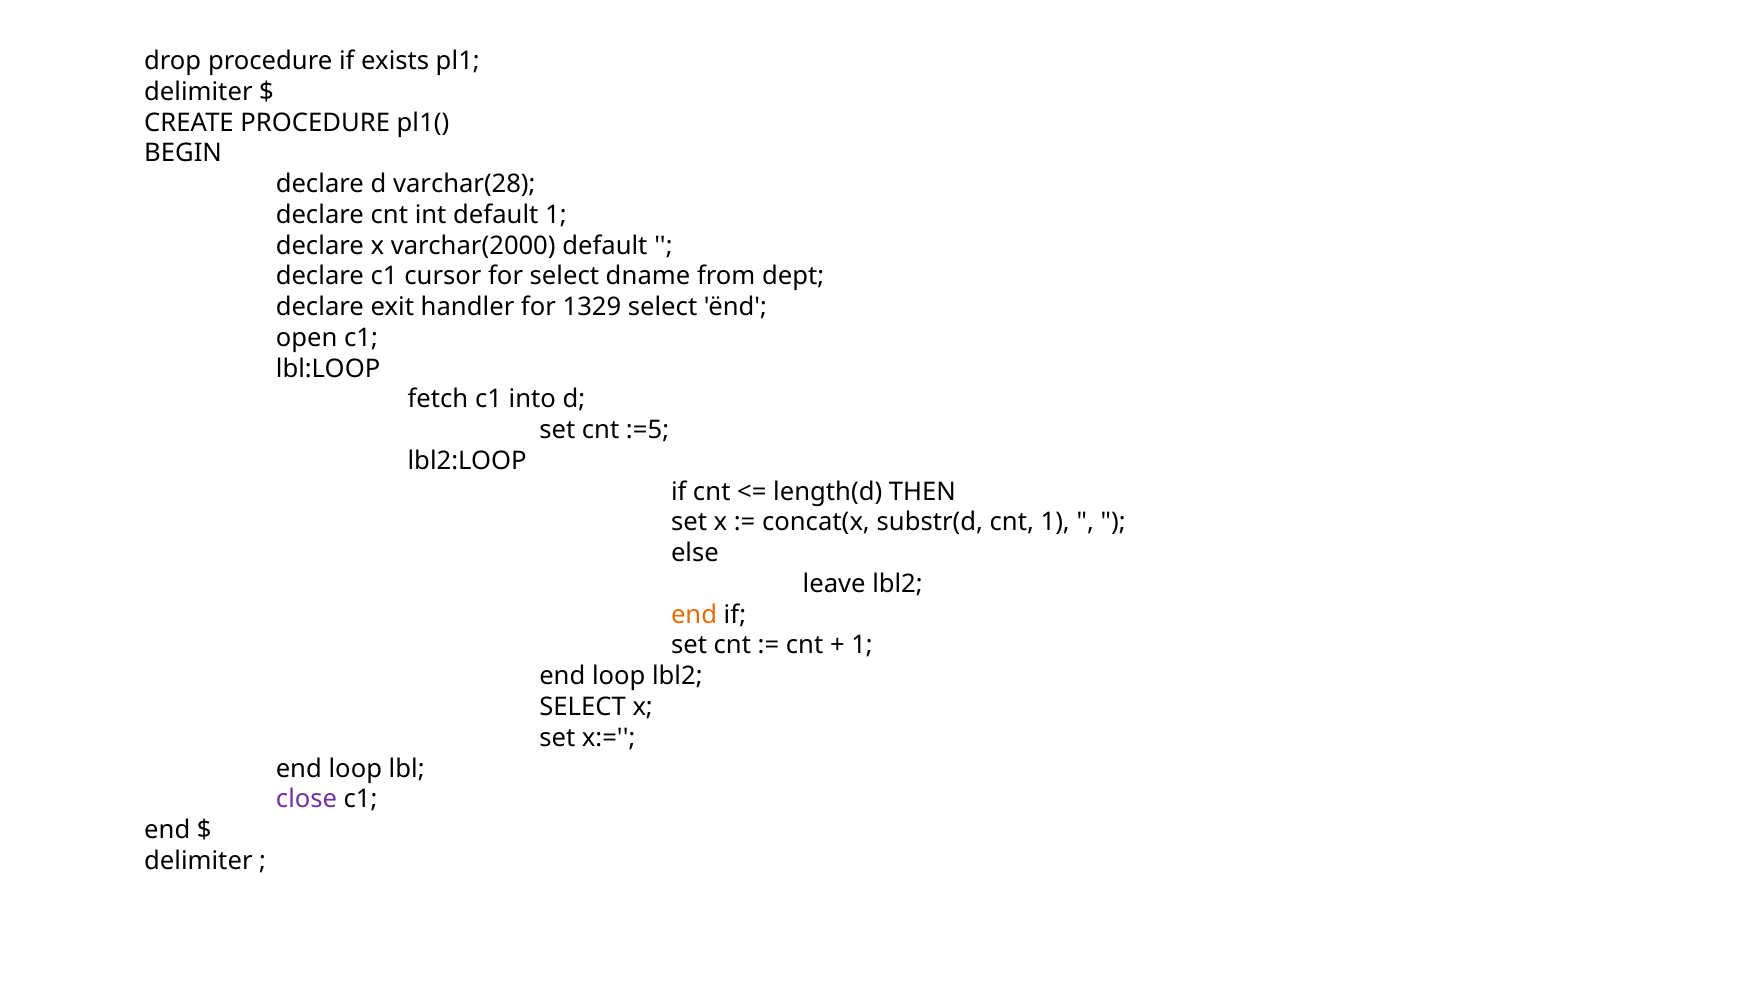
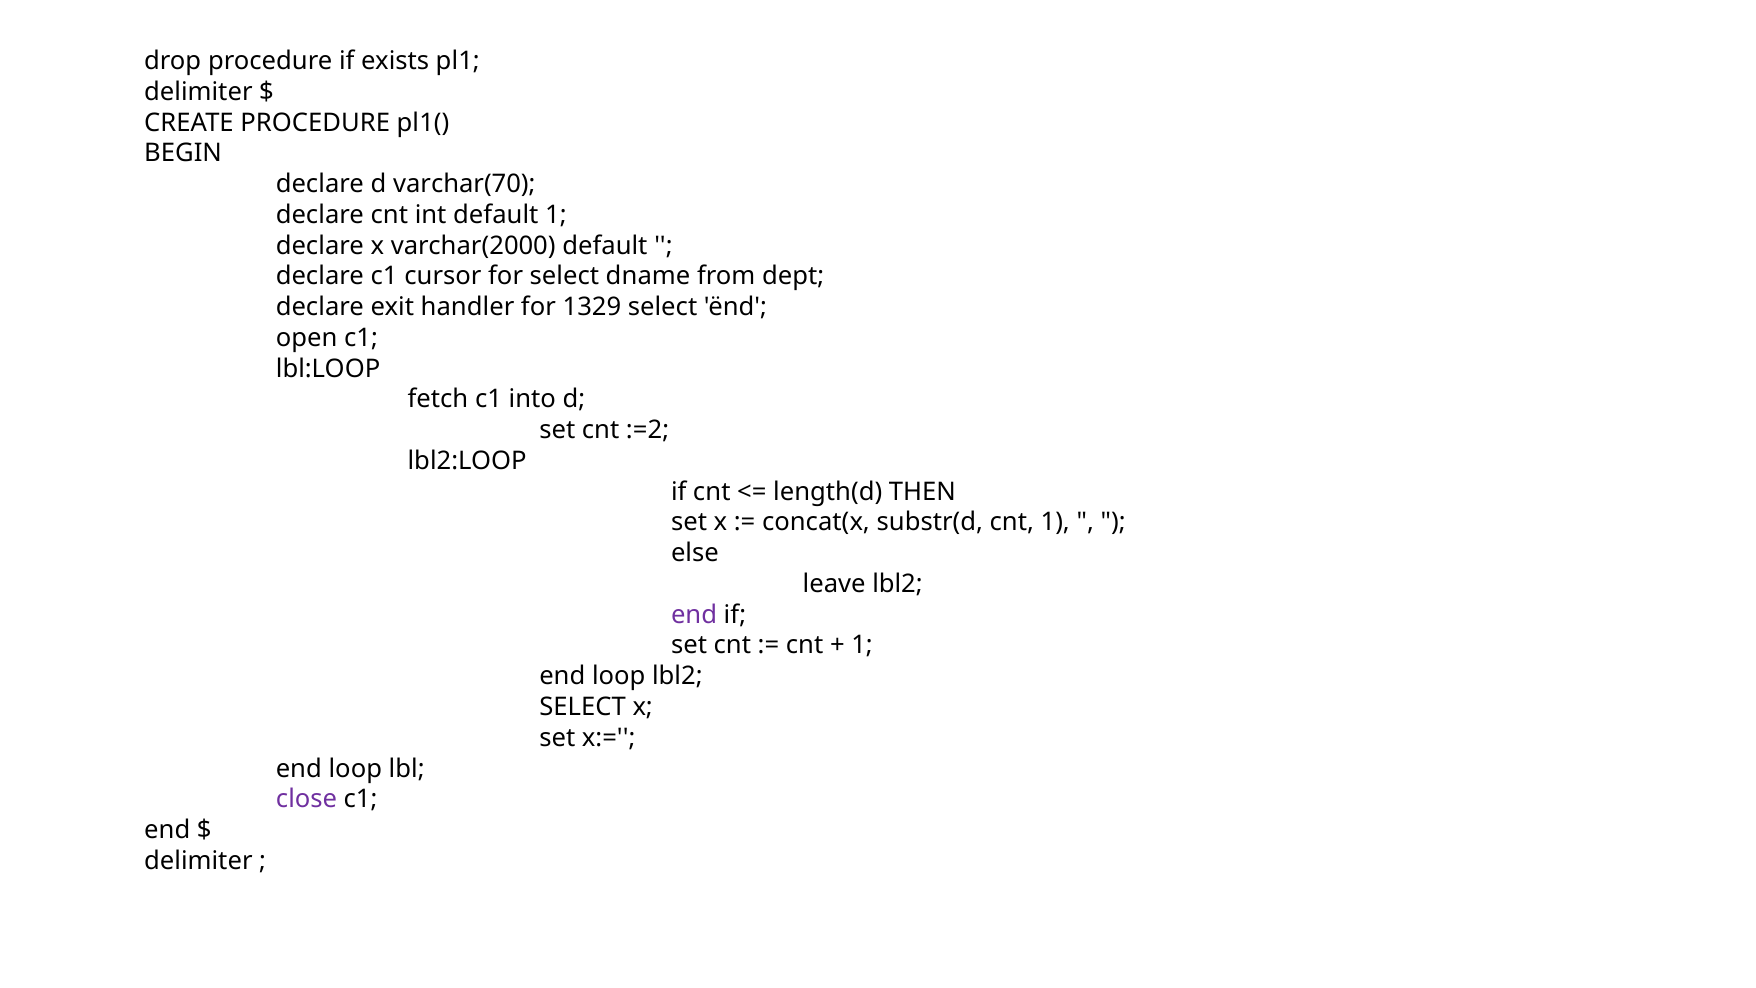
varchar(28: varchar(28 -> varchar(70 (464, 184)
:=5: :=5 -> :=2 (648, 430)
end colour: orange -> purple (694, 615)
